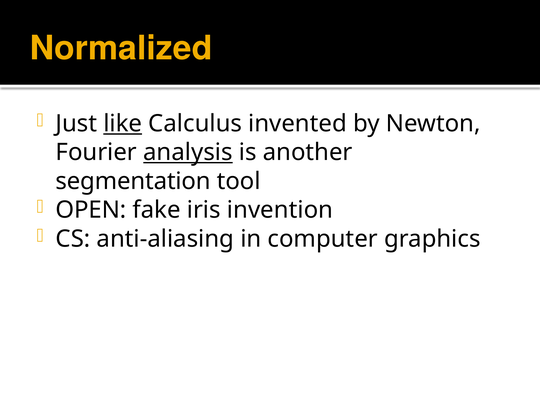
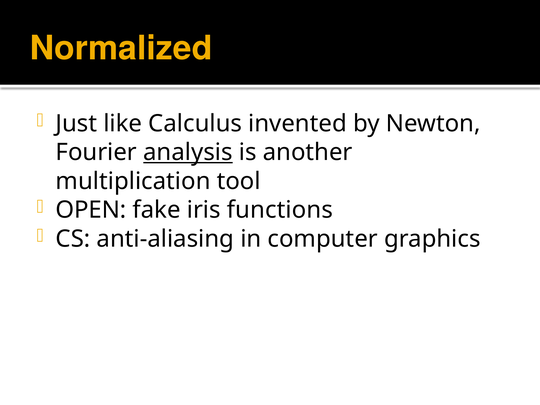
like underline: present -> none (123, 124)
segmentation: segmentation -> multiplication (133, 181)
invention: invention -> functions (280, 210)
